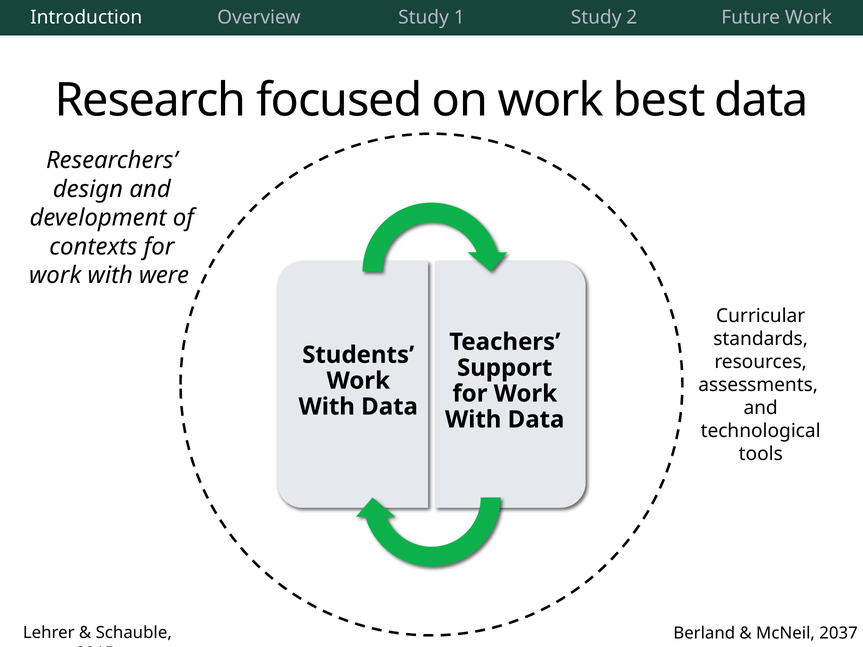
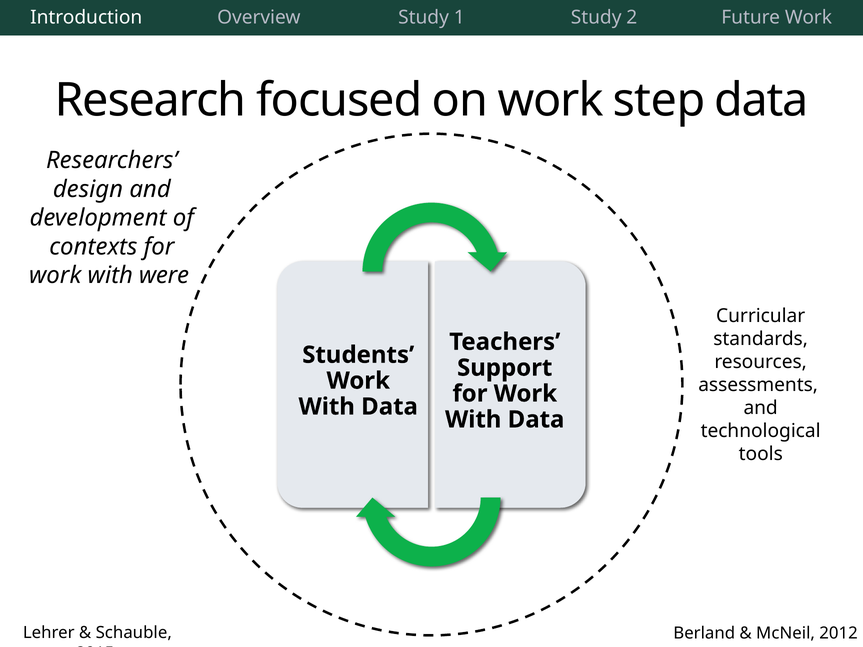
best: best -> step (659, 100)
2037: 2037 -> 2012 (839, 634)
